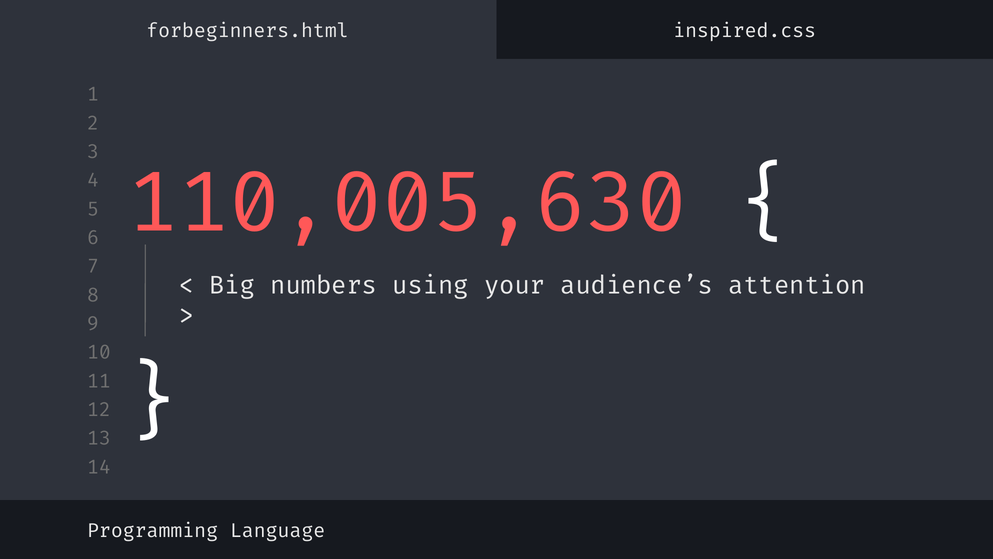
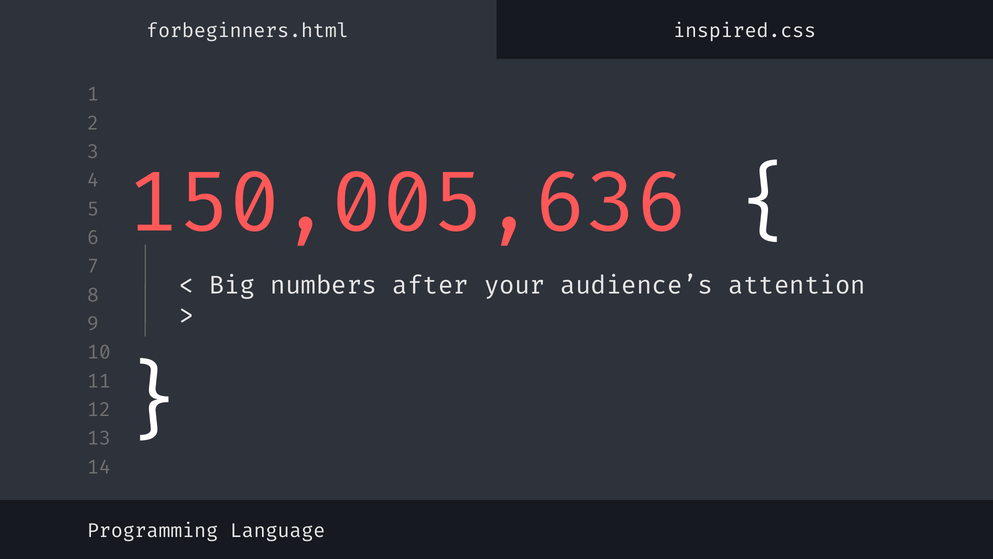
110,005,630: 110,005,630 -> 150,005,636 (407, 204)
using: using -> after (431, 286)
